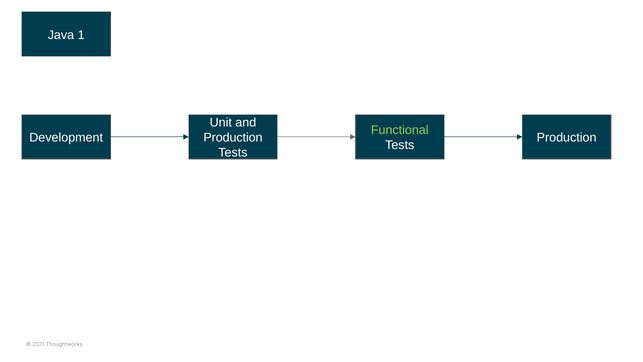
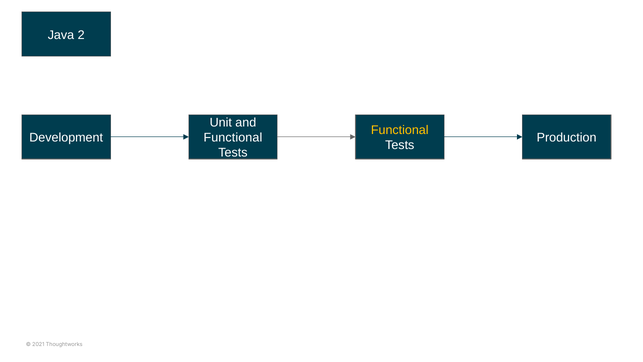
1: 1 -> 2 (81, 35)
Functional colour: light green -> yellow (400, 130)
Production: Production -> Functional (233, 138)
